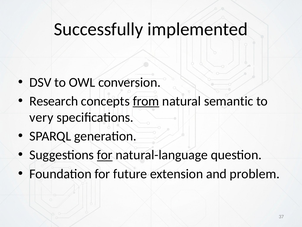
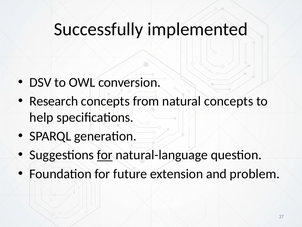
from underline: present -> none (146, 101)
natural semantic: semantic -> concepts (229, 101)
very: very -> help (41, 117)
